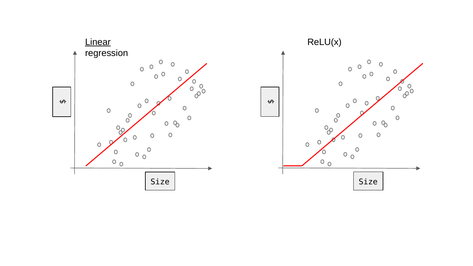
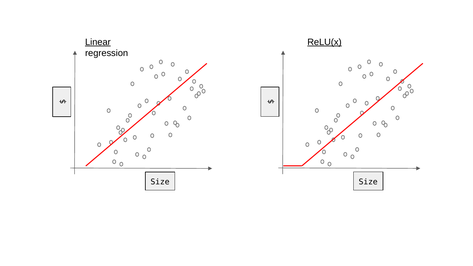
ReLU(x underline: none -> present (324, 42)
